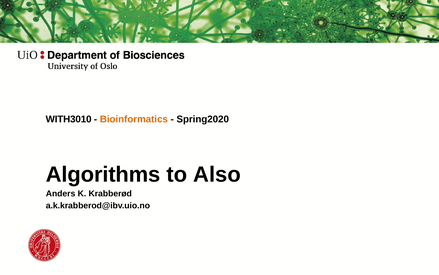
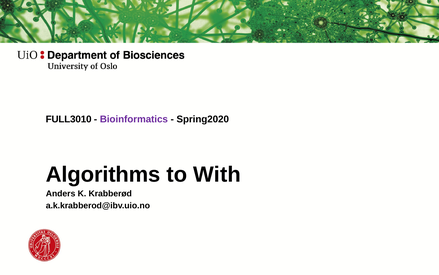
WITH3010: WITH3010 -> FULL3010 (69, 119)
Bioinformatics colour: orange -> purple (134, 119)
Also: Also -> With (217, 174)
